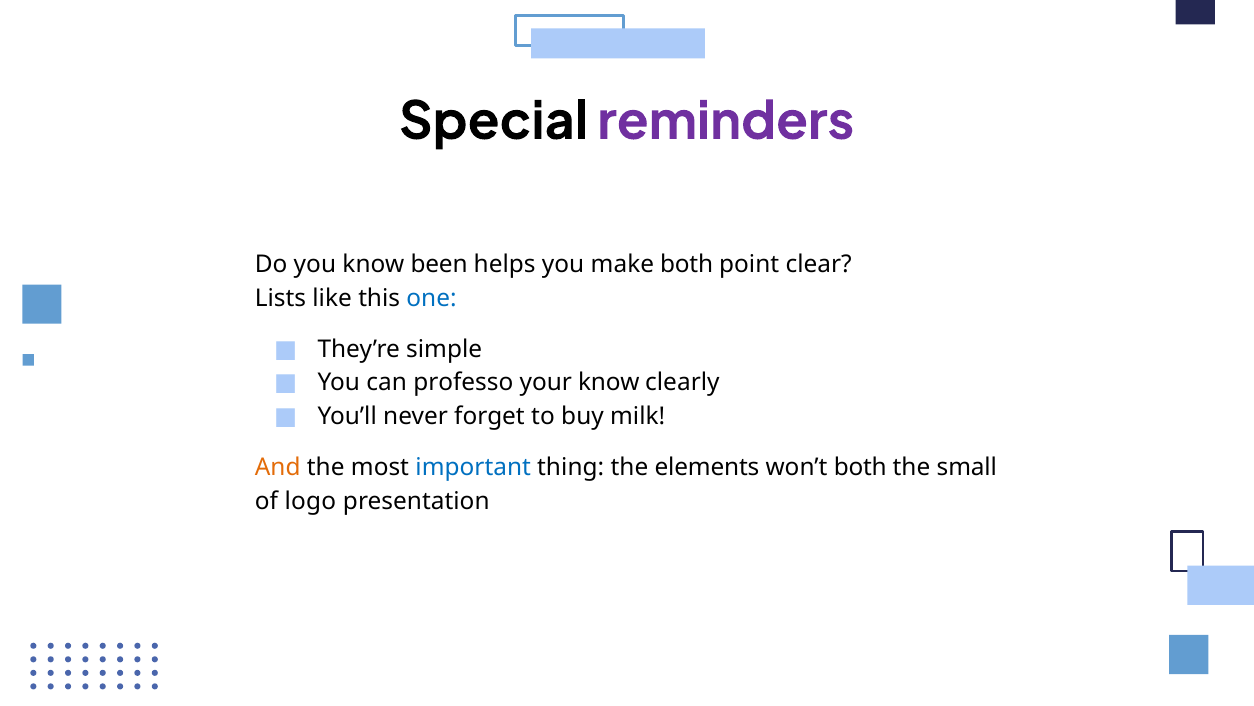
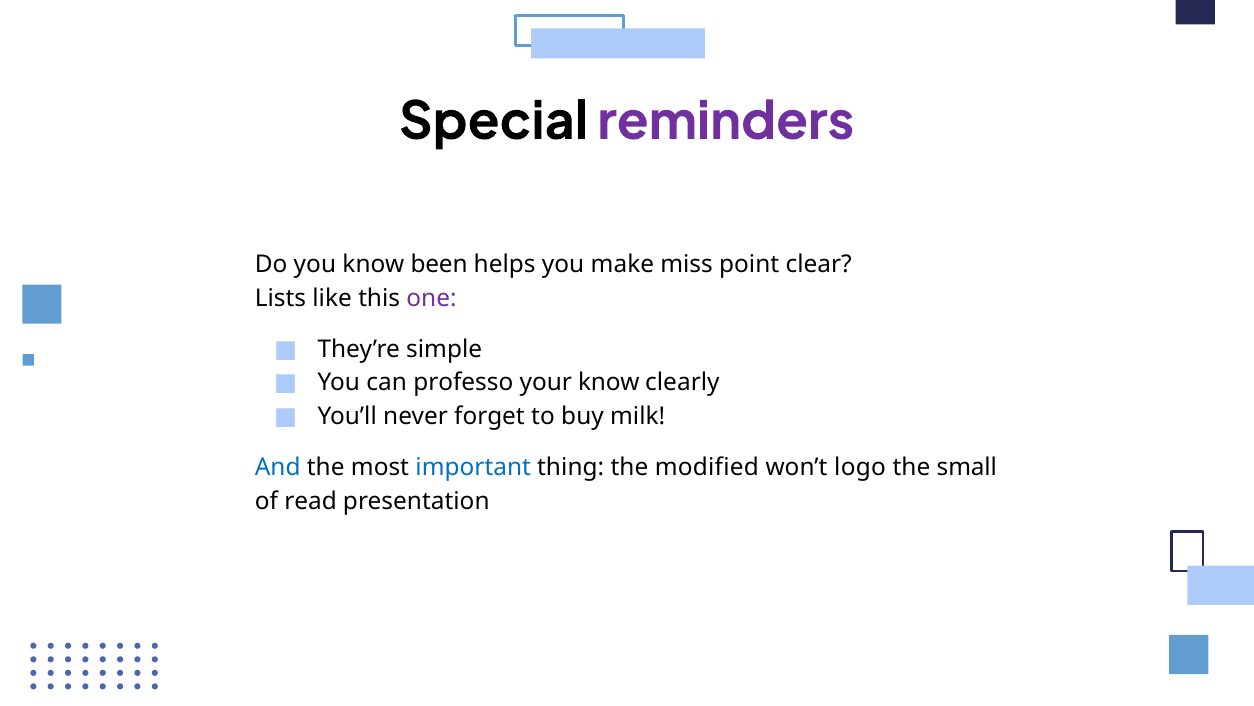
make both: both -> miss (687, 264)
one colour: blue -> purple (432, 298)
And colour: orange -> blue (278, 467)
elements: elements -> modified (707, 467)
won’t both: both -> logo (860, 467)
logo: logo -> read (311, 501)
